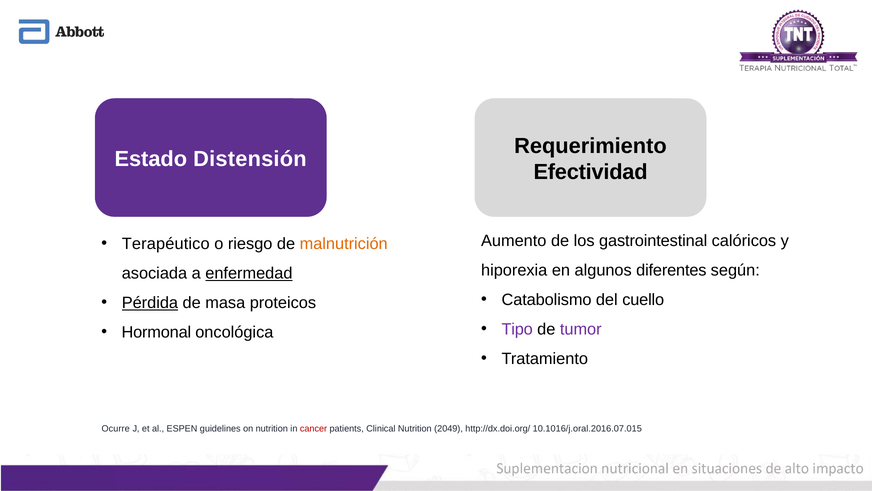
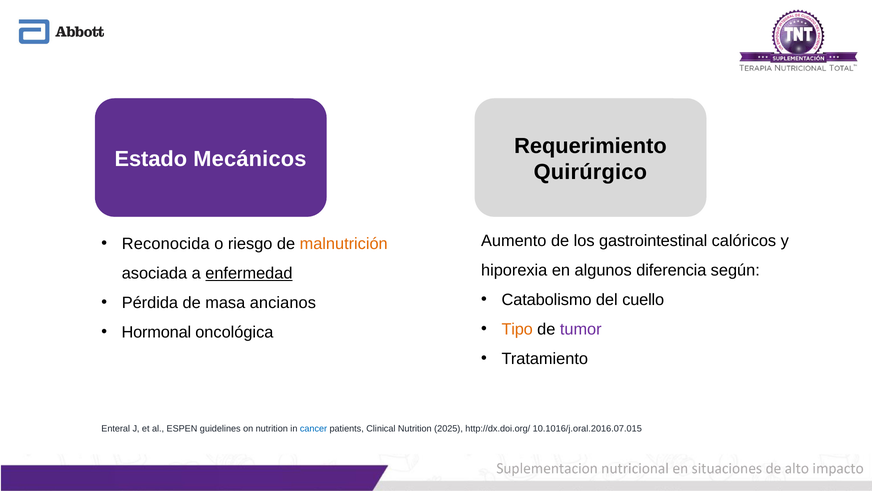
Distensión: Distensión -> Mecánicos (250, 159)
Efectividad: Efectividad -> Quirúrgico (590, 172)
Terapéutico: Terapéutico -> Reconocida (166, 244)
diferentes: diferentes -> diferencia (671, 270)
Pérdida underline: present -> none (150, 302)
proteicos: proteicos -> ancianos (283, 302)
Tipo colour: purple -> orange (517, 329)
Ocurre: Ocurre -> Enteral (116, 428)
cancer colour: red -> blue (313, 428)
2049: 2049 -> 2025 (449, 428)
